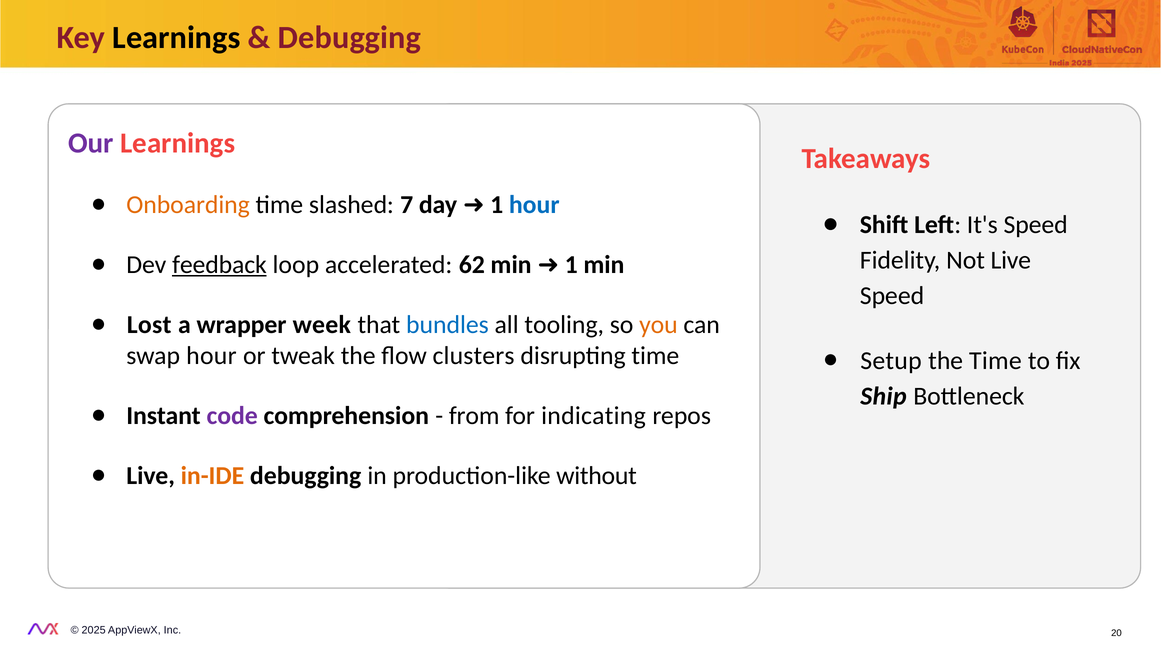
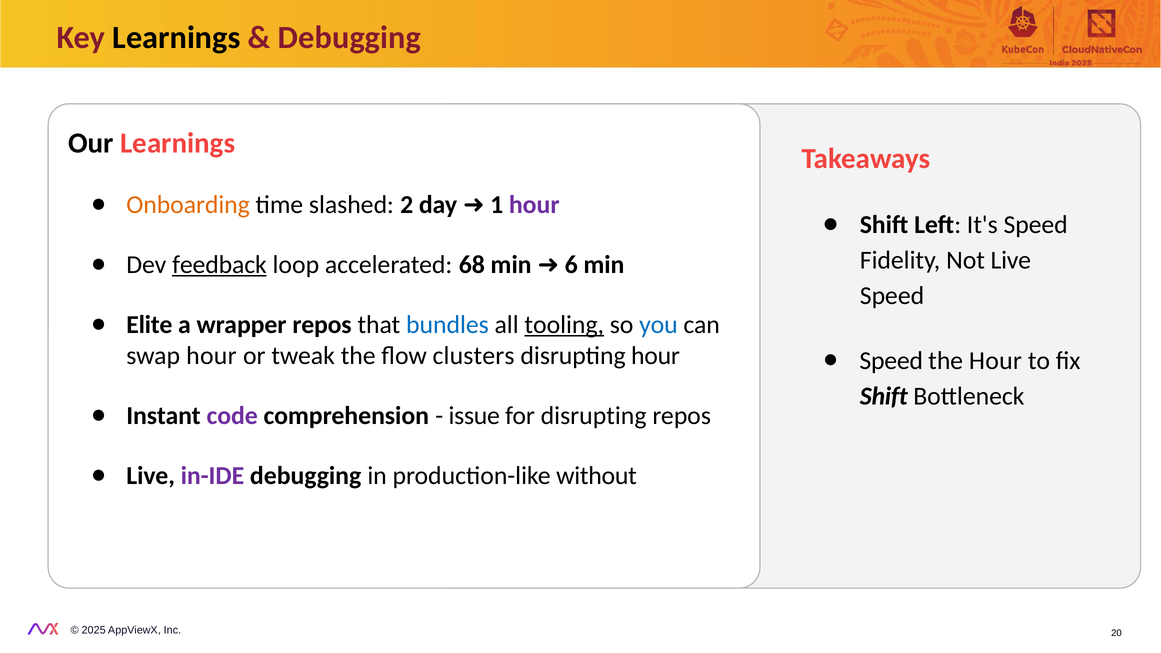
Our colour: purple -> black (91, 143)
7: 7 -> 2 (407, 205)
hour colour: blue -> purple (534, 205)
62: 62 -> 68 (472, 265)
min 1: 1 -> 6 (571, 265)
Lost: Lost -> Elite (149, 325)
wrapper week: week -> repos (322, 325)
tooling underline: none -> present (564, 325)
you colour: orange -> blue (658, 325)
disrupting time: time -> hour (655, 356)
Setup: Setup -> Speed (891, 361)
the Time: Time -> Hour (995, 361)
Ship: Ship -> Shift (884, 396)
from: from -> issue (474, 416)
for indicating: indicating -> disrupting (594, 416)
in-IDE colour: orange -> purple (212, 476)
